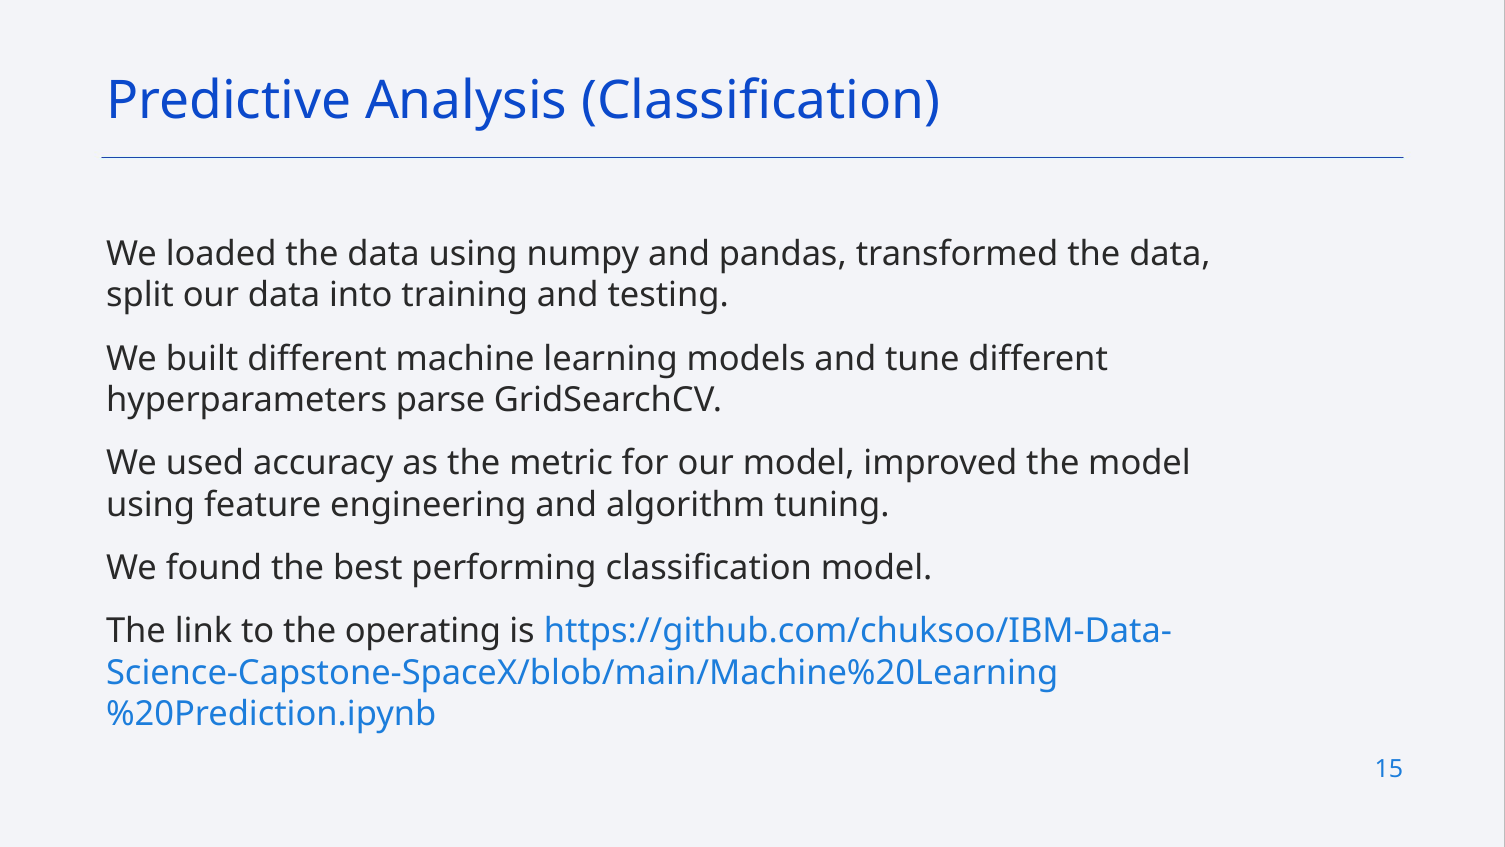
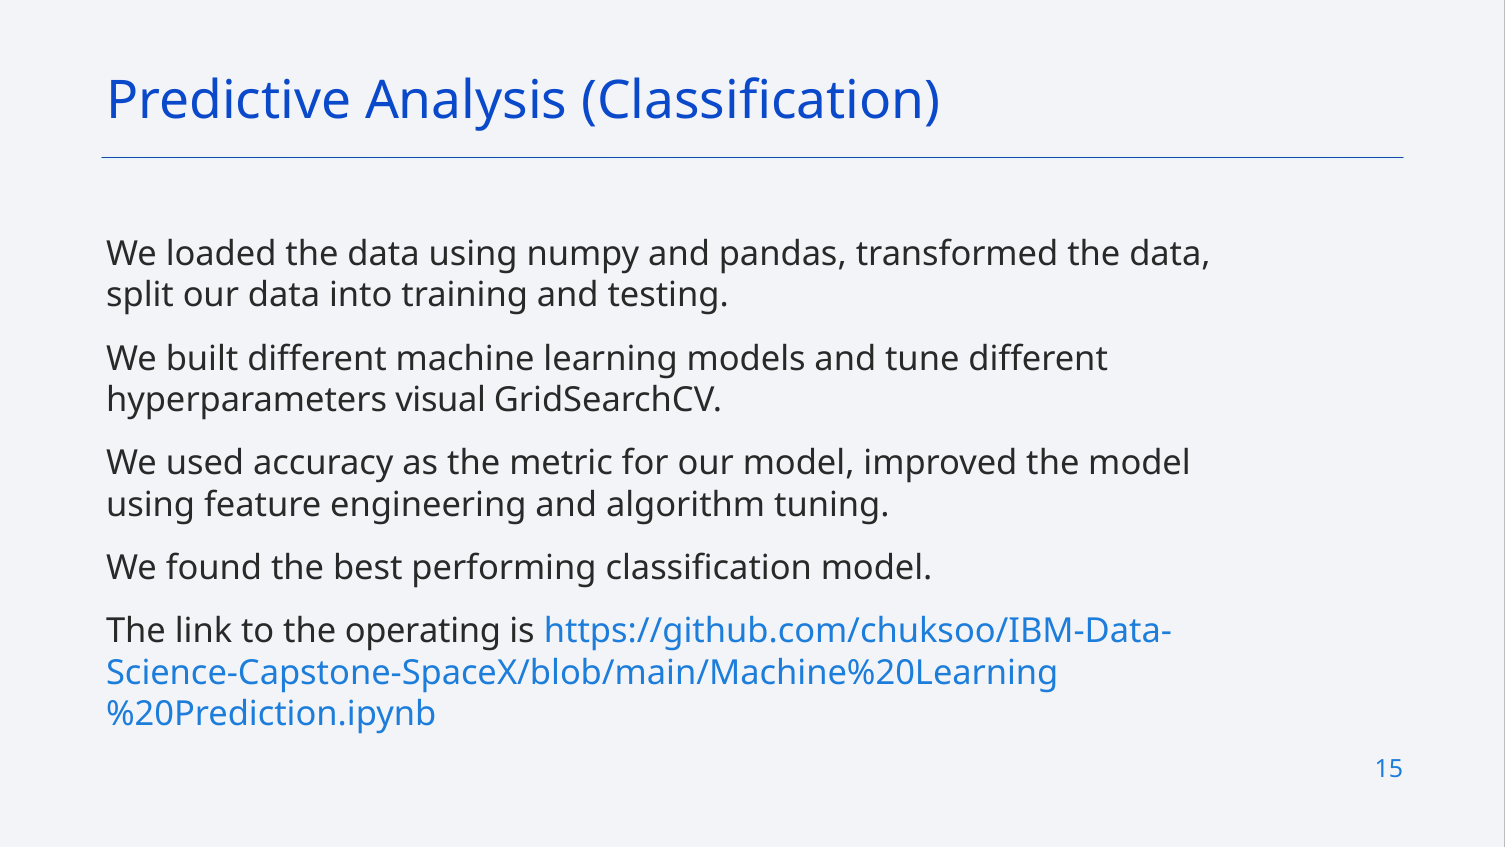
parse: parse -> visual (441, 400)
